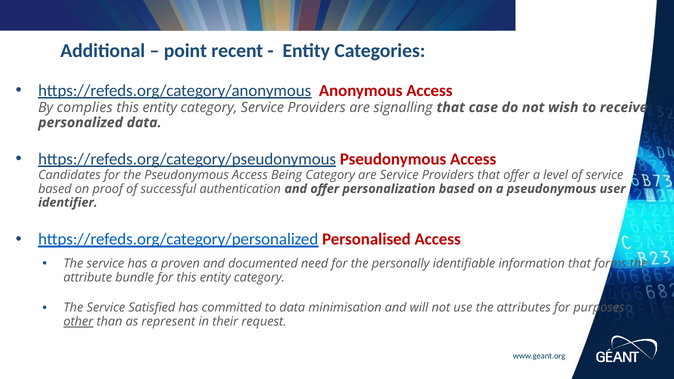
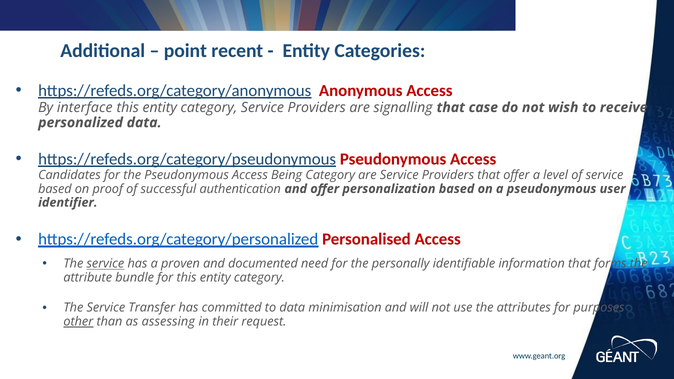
complies: complies -> interface (85, 107)
service underline: none -> present (105, 264)
Satisfied: Satisfied -> Transfer (152, 308)
represent: represent -> assessing (168, 322)
